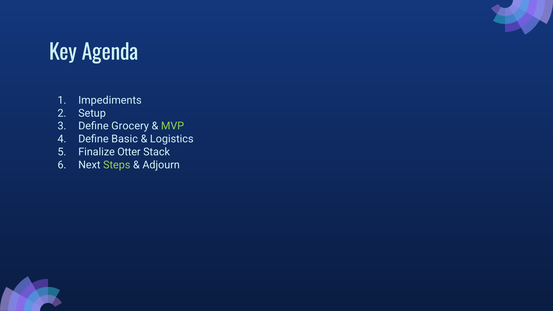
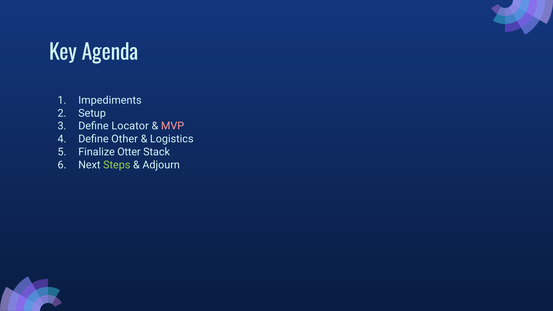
Grocery: Grocery -> Locator (130, 126)
MVP colour: light green -> pink (173, 126)
Basic: Basic -> Other (125, 139)
